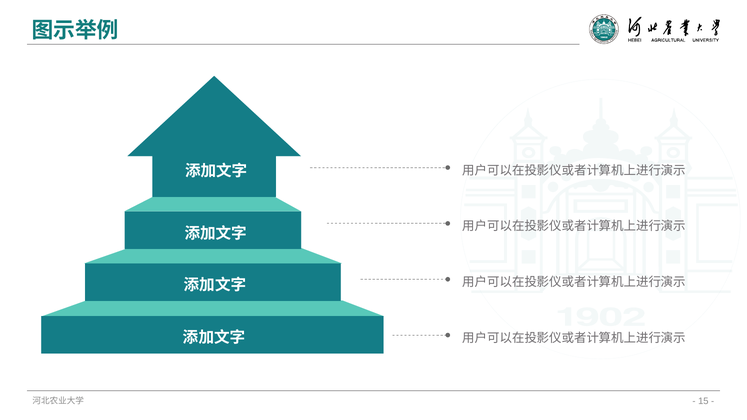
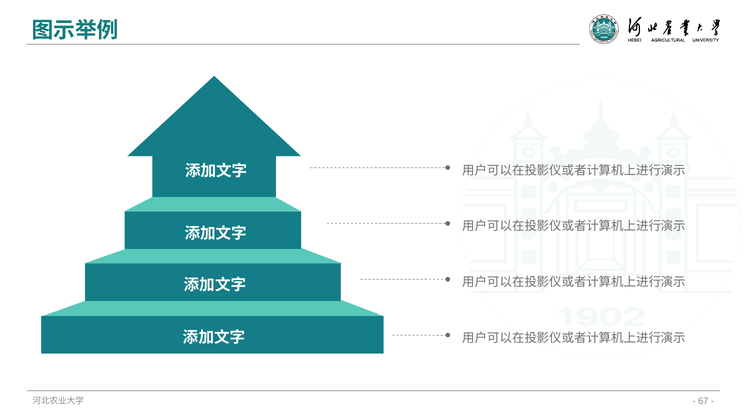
15: 15 -> 67 (703, 401)
